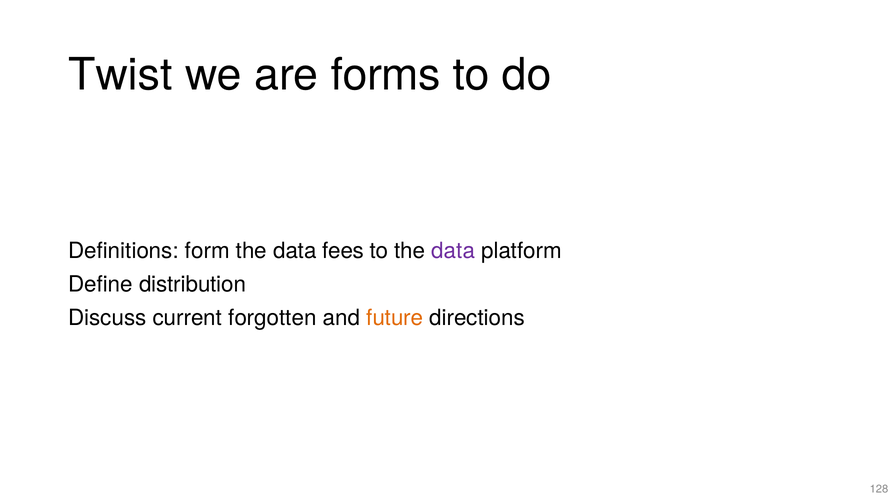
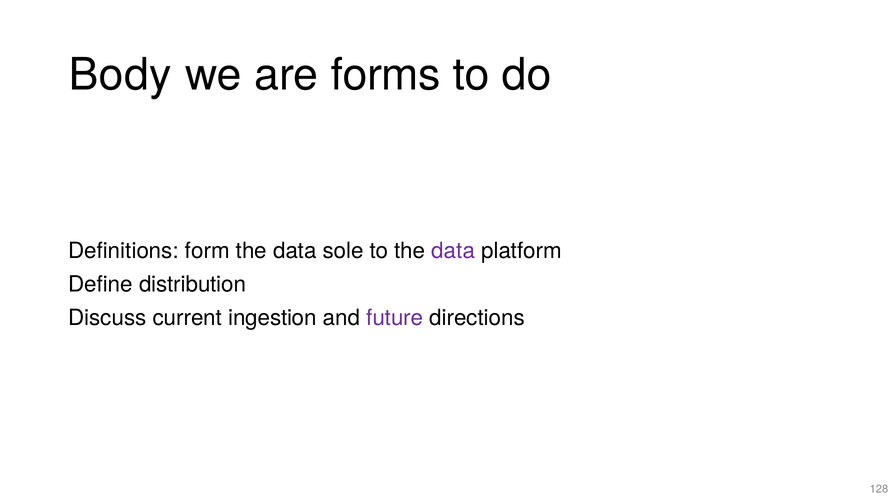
Twist: Twist -> Body (120, 75)
fees: fees -> sole (343, 251)
forgotten: forgotten -> ingestion (273, 318)
future colour: orange -> purple (395, 318)
